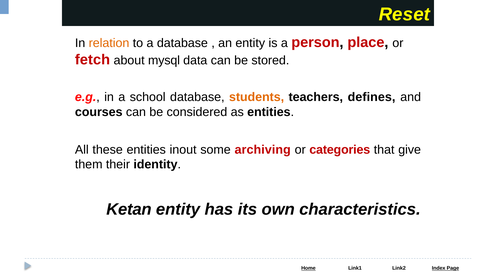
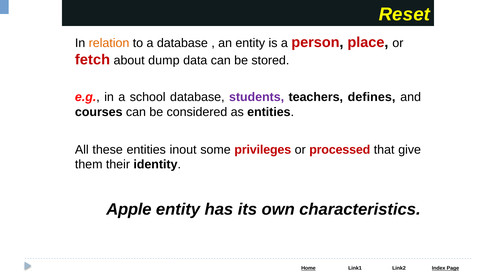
mysql: mysql -> dump (164, 61)
students colour: orange -> purple (257, 97)
archiving: archiving -> privileges (263, 150)
categories: categories -> processed (340, 150)
Ketan: Ketan -> Apple (129, 209)
